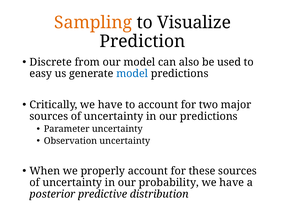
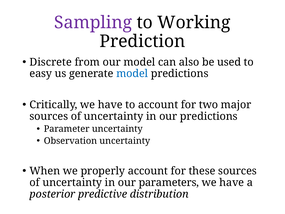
Sampling colour: orange -> purple (93, 23)
Visualize: Visualize -> Working (194, 23)
probability: probability -> parameters (169, 182)
